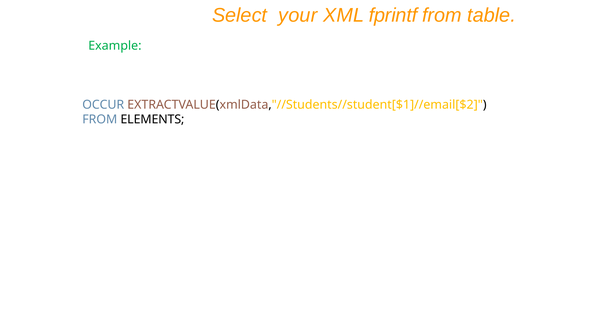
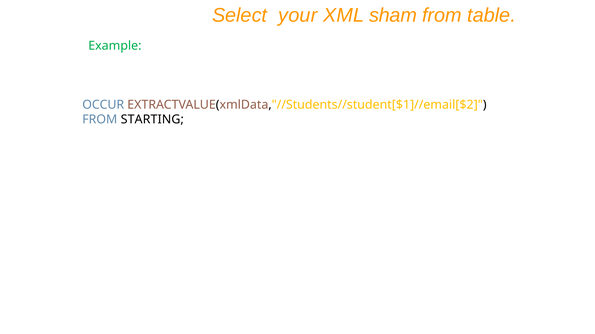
fprintf: fprintf -> sham (393, 15)
ELEMENTS: ELEMENTS -> STARTING (152, 120)
